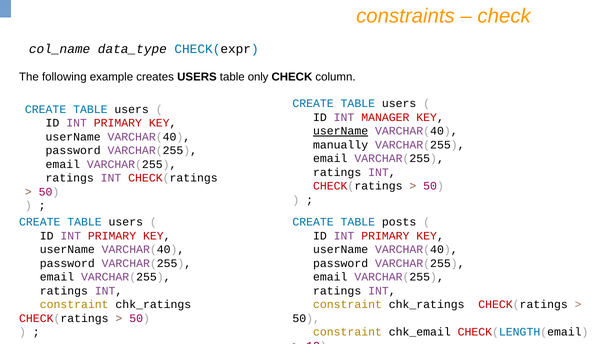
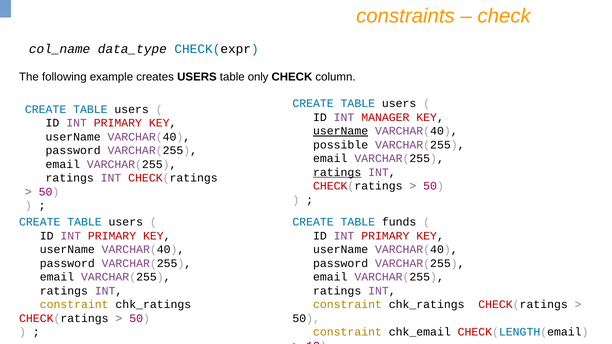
manually: manually -> possible (341, 145)
ratings underline: none -> present (337, 173)
posts: posts -> funds (399, 222)
